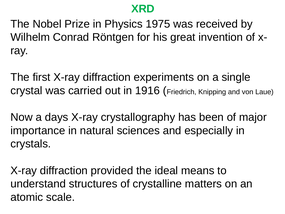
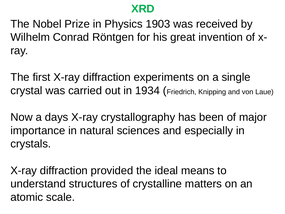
1975: 1975 -> 1903 (158, 24)
1916: 1916 -> 1934 (148, 91)
